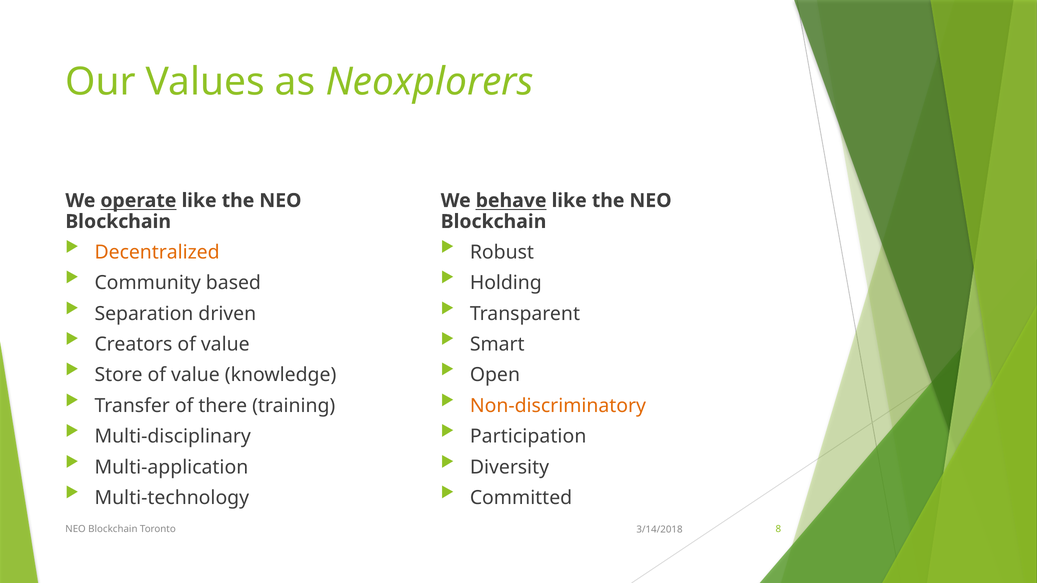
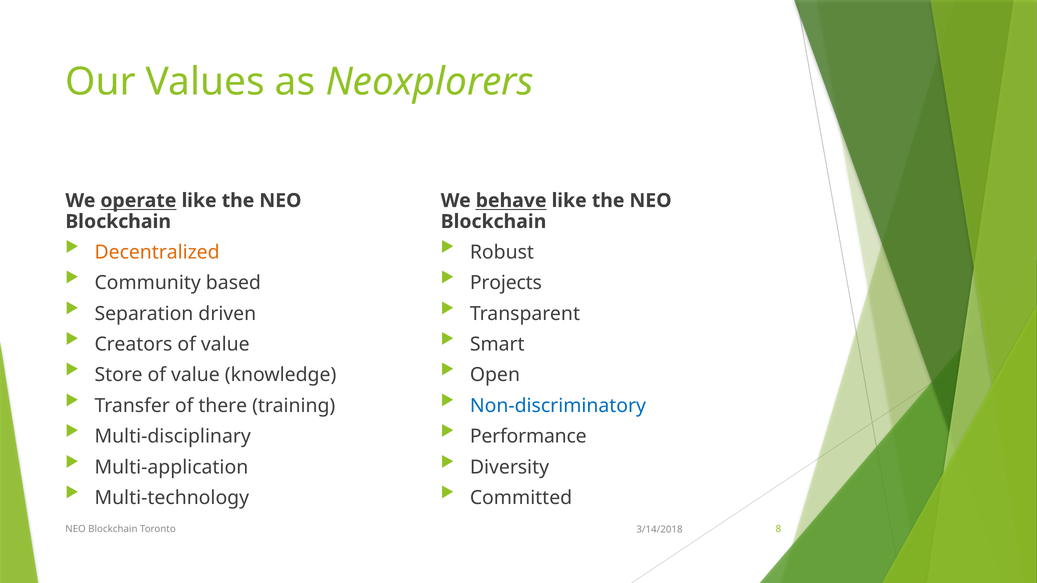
Holding: Holding -> Projects (506, 283)
Non-discriminatory colour: orange -> blue (558, 406)
Participation: Participation -> Performance (528, 437)
